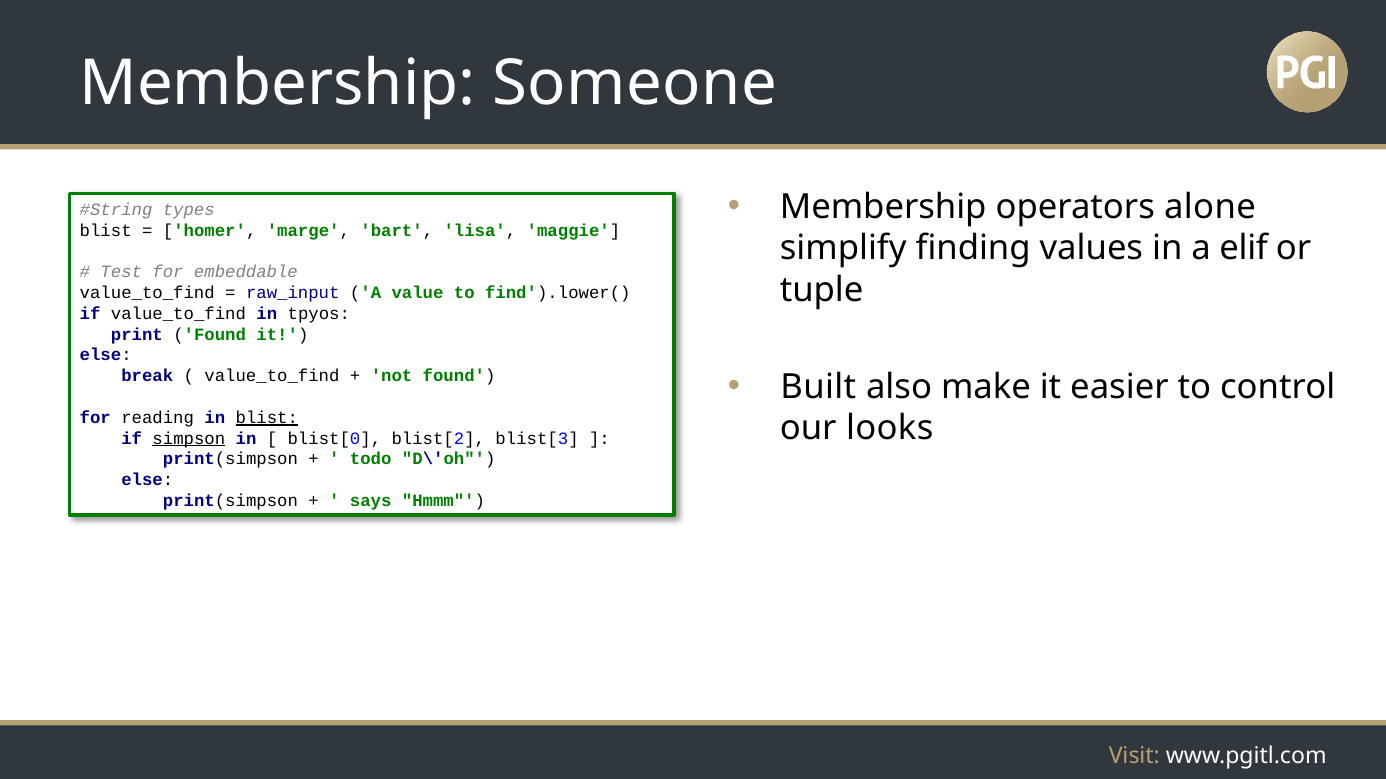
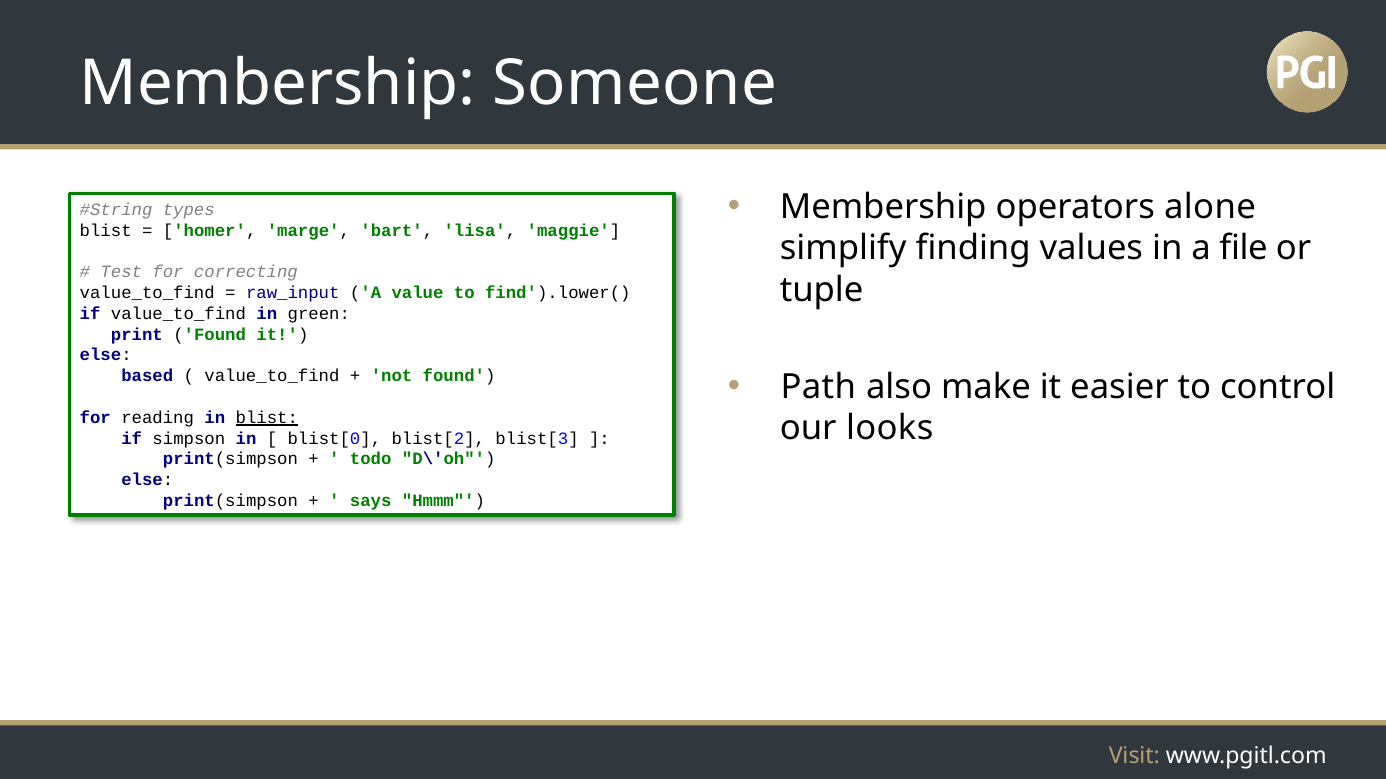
elif: elif -> file (1244, 249)
embeddable: embeddable -> correcting (246, 272)
tpyos: tpyos -> green (319, 314)
Built: Built -> Path (818, 387)
break: break -> based (147, 376)
simpson underline: present -> none (189, 439)
